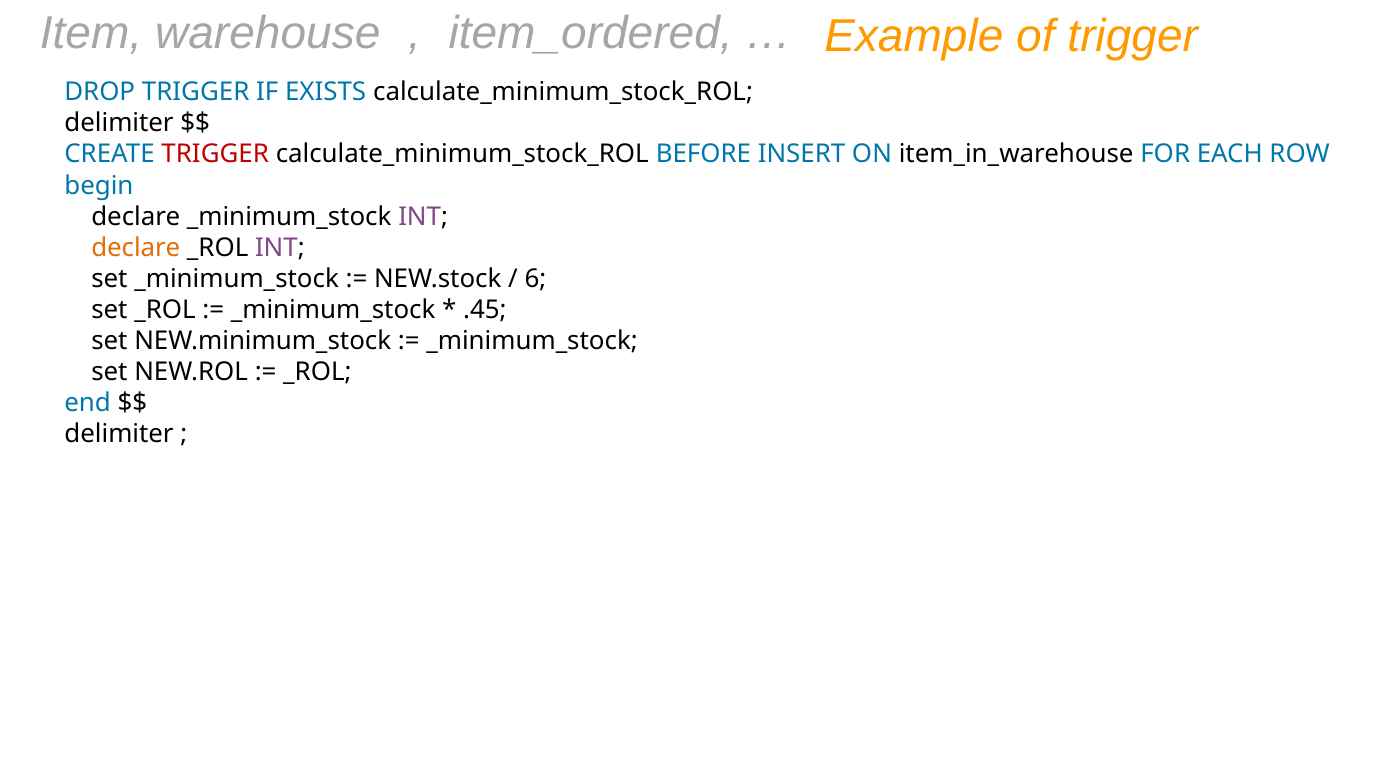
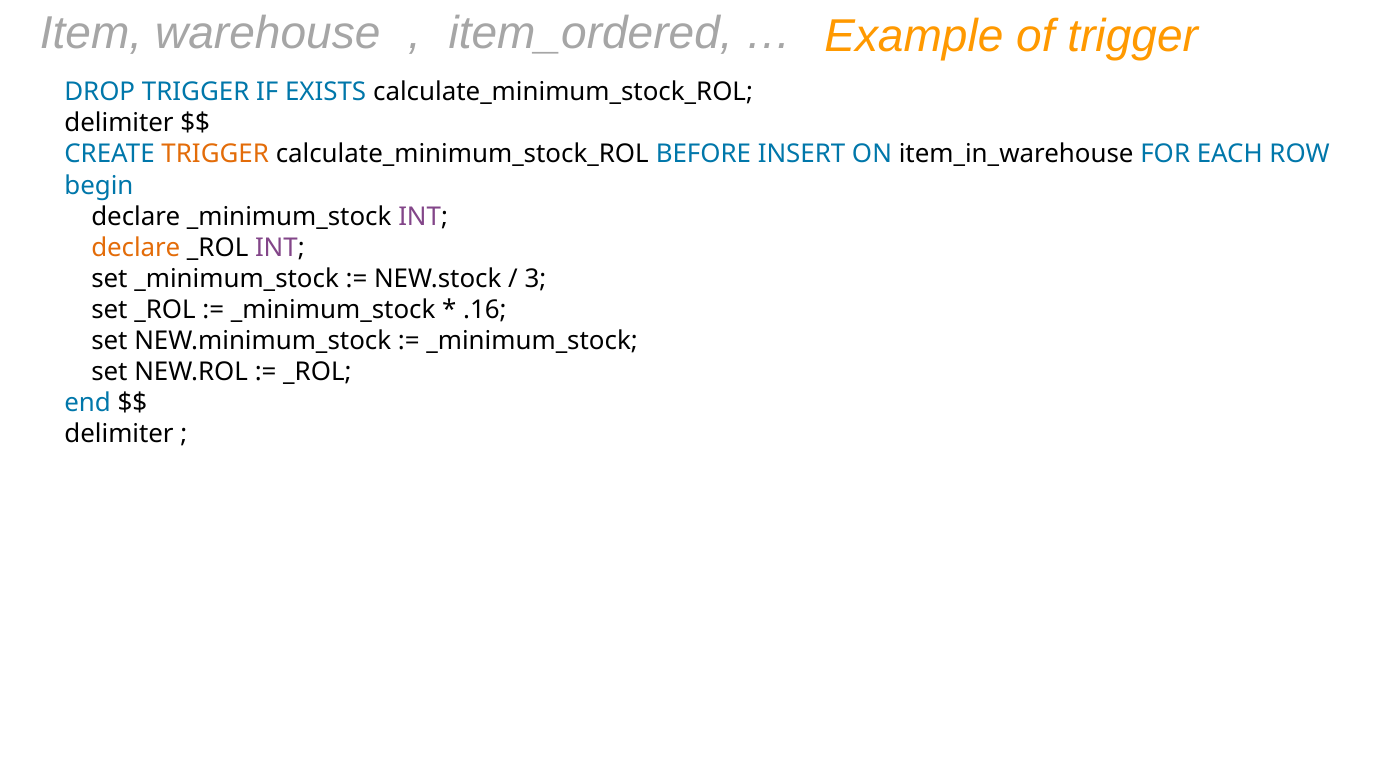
TRIGGER colour: red -> orange (215, 154)
6: 6 -> 3 (535, 279)
.45: .45 -> .16 (485, 310)
